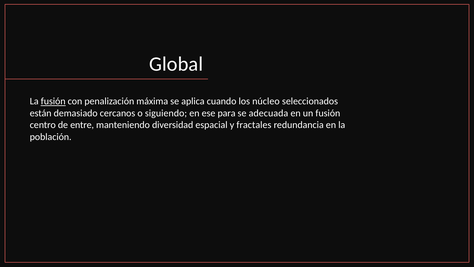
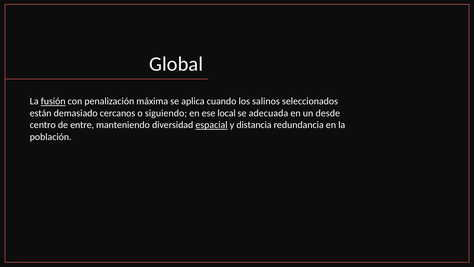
núcleo: núcleo -> salinos (266, 101)
para: para -> local (227, 113)
un fusión: fusión -> desde (328, 113)
espacial underline: none -> present (211, 125)
fractales: fractales -> distancia (254, 125)
